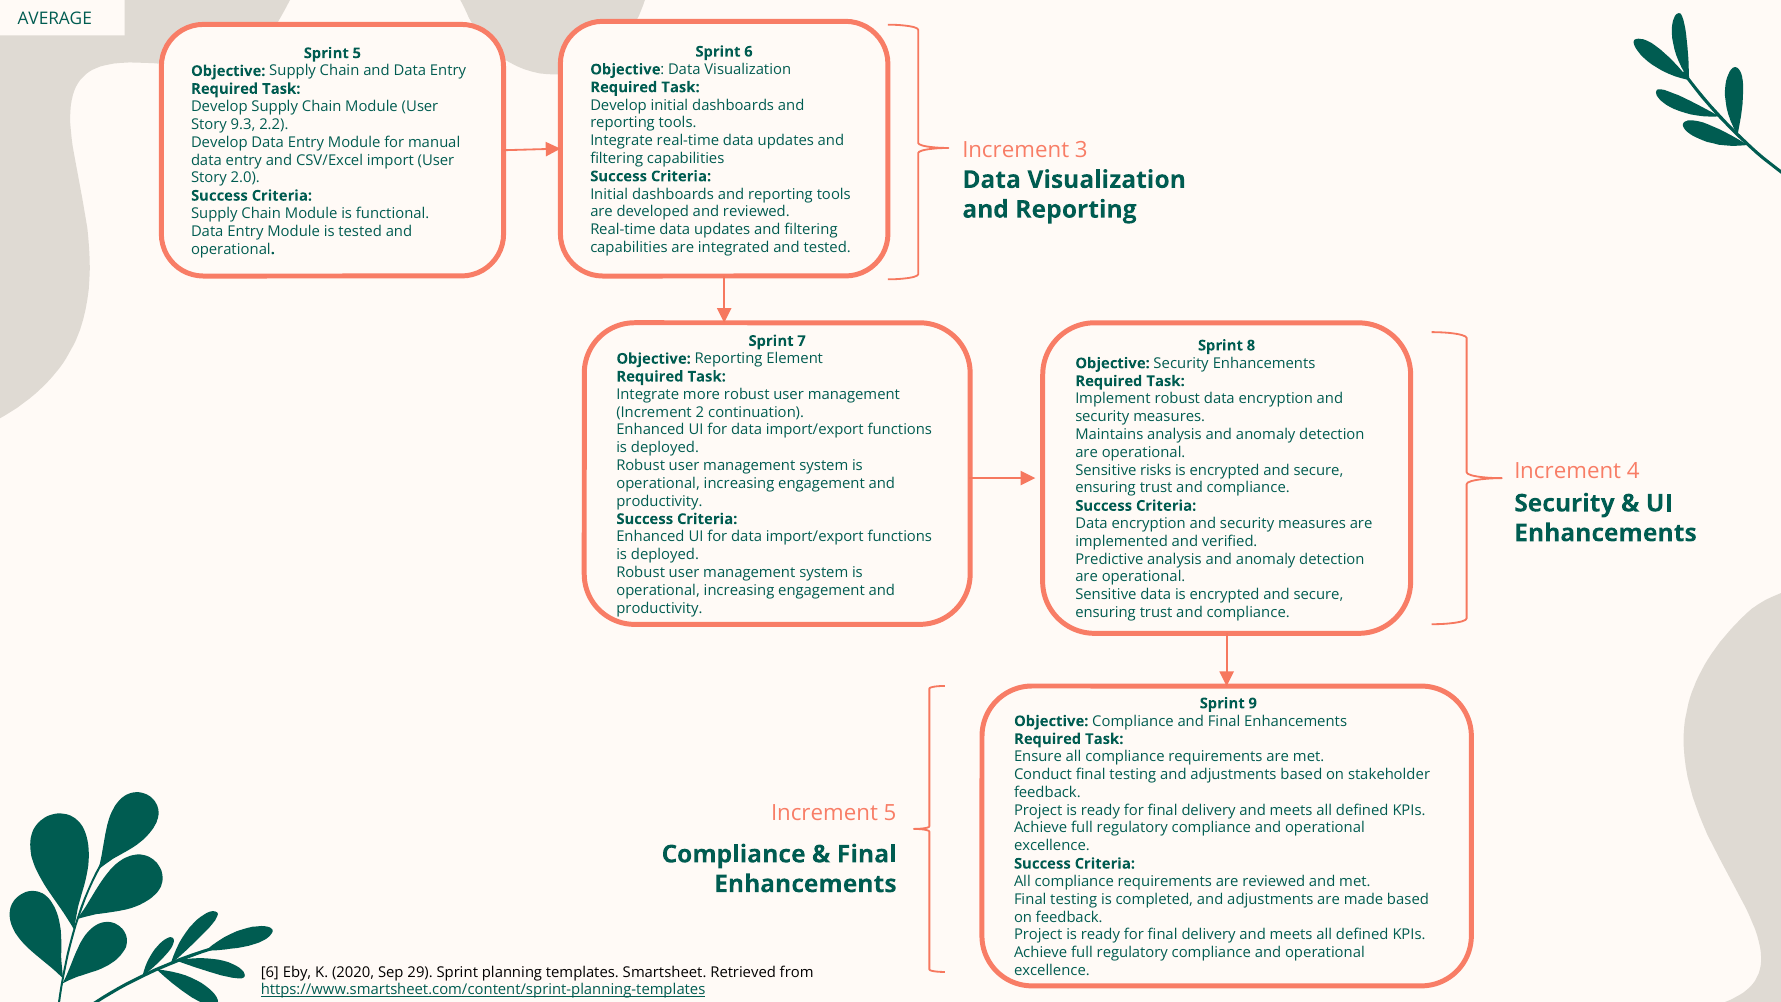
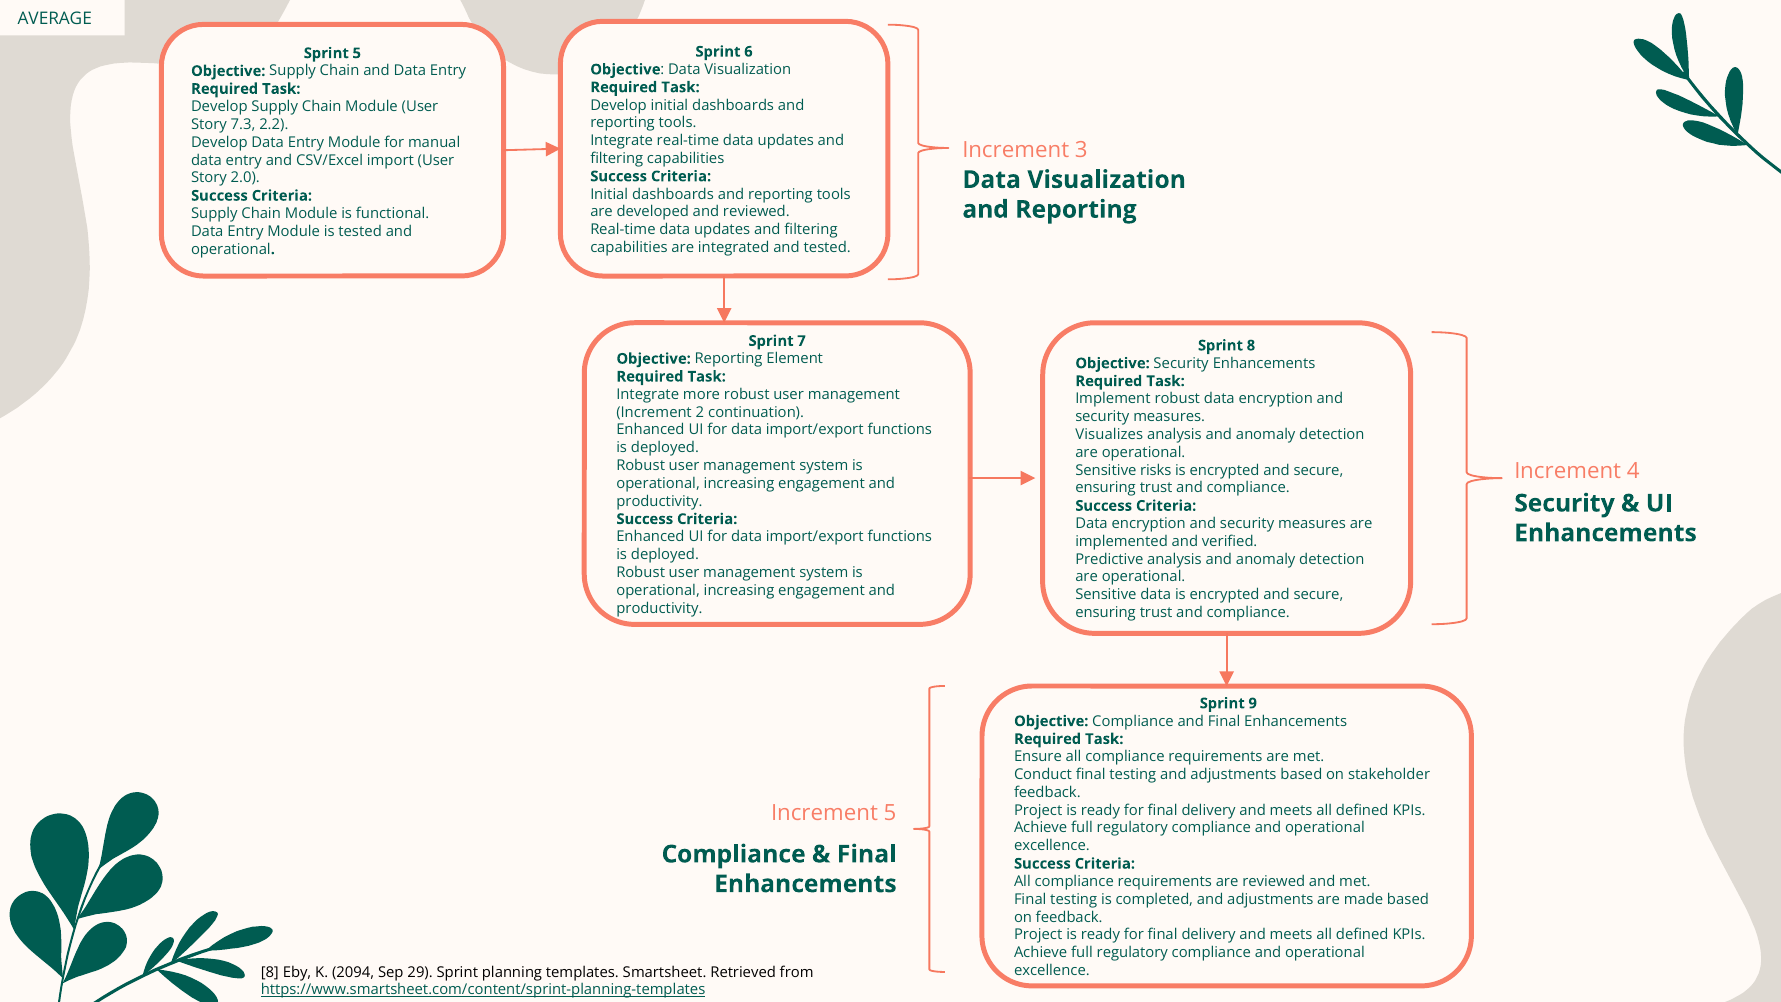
9.3: 9.3 -> 7.3 (243, 124)
Maintains: Maintains -> Visualizes (1109, 435)
6: 6 -> 8 (270, 972)
2020: 2020 -> 2094 (353, 972)
